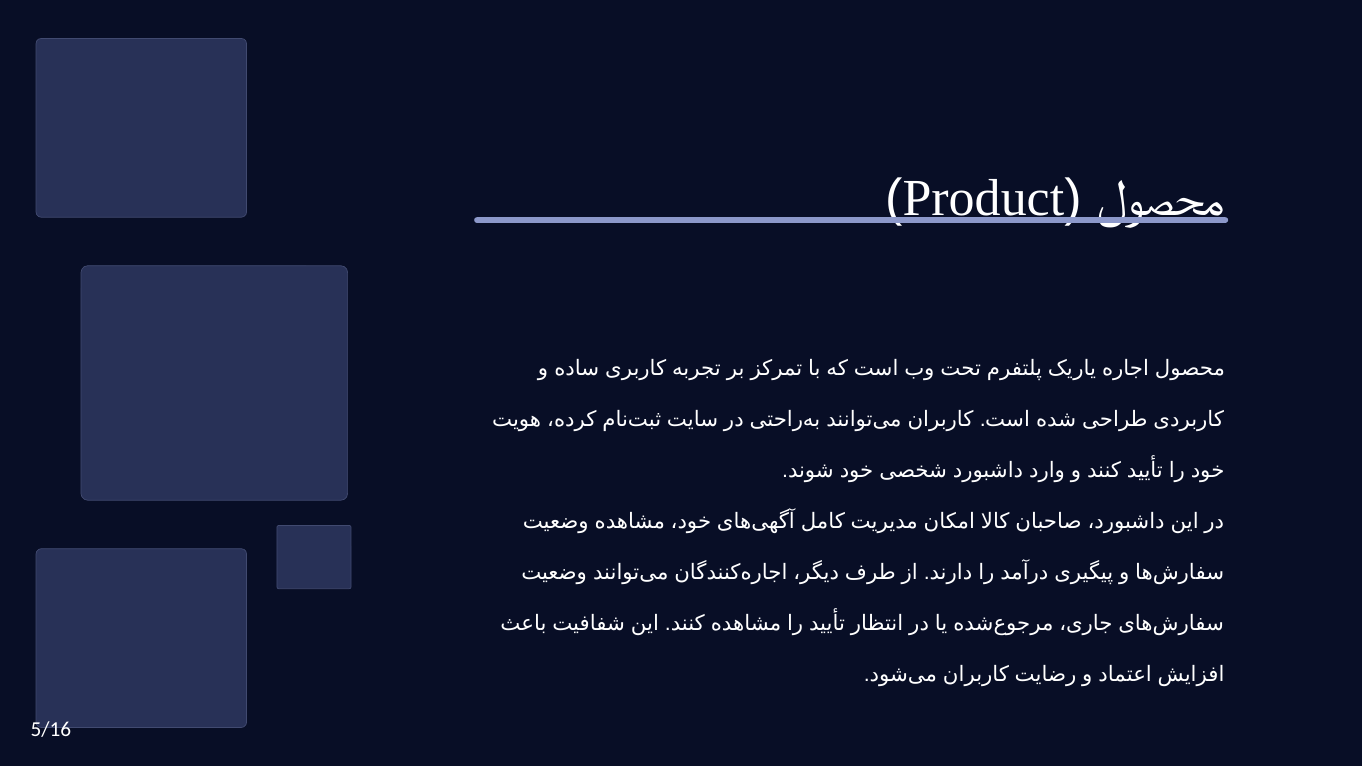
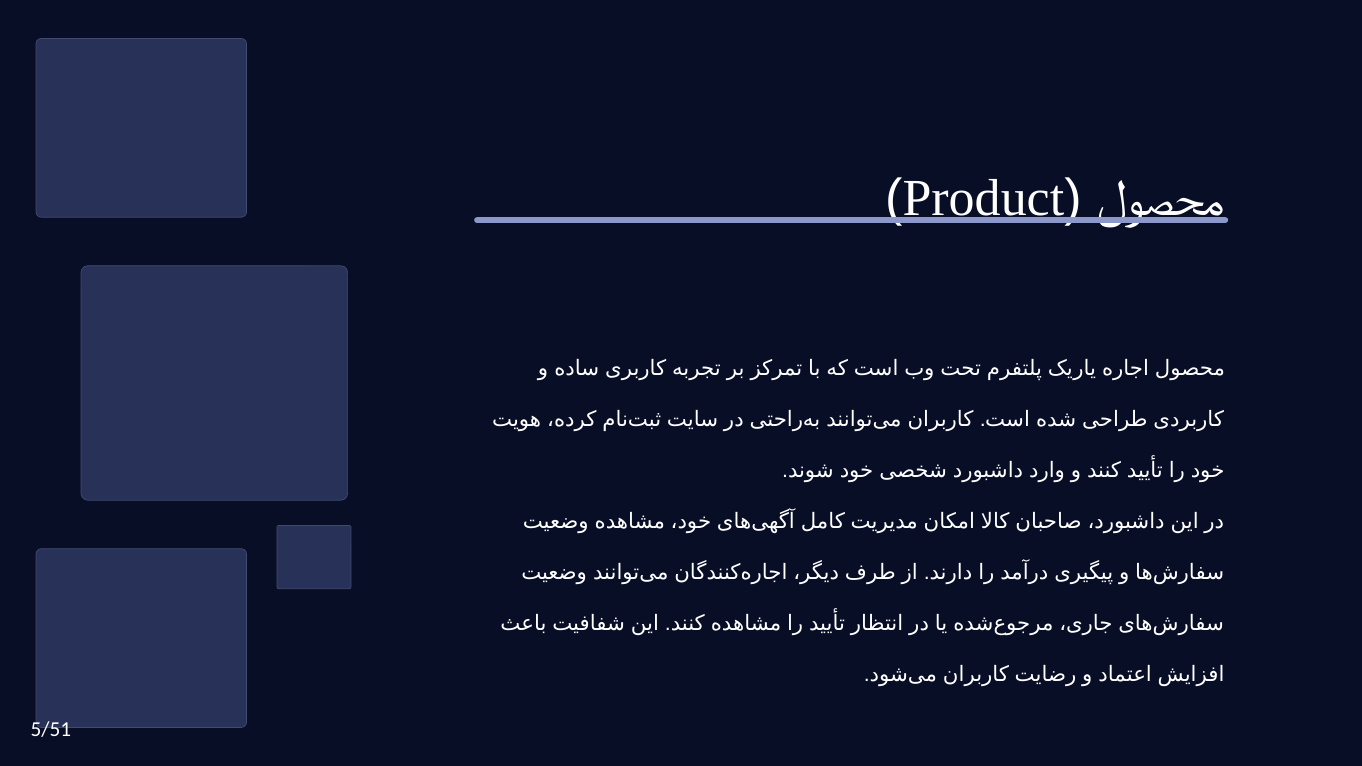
5/16: 5/16 -> 5/51 (51, 730)
